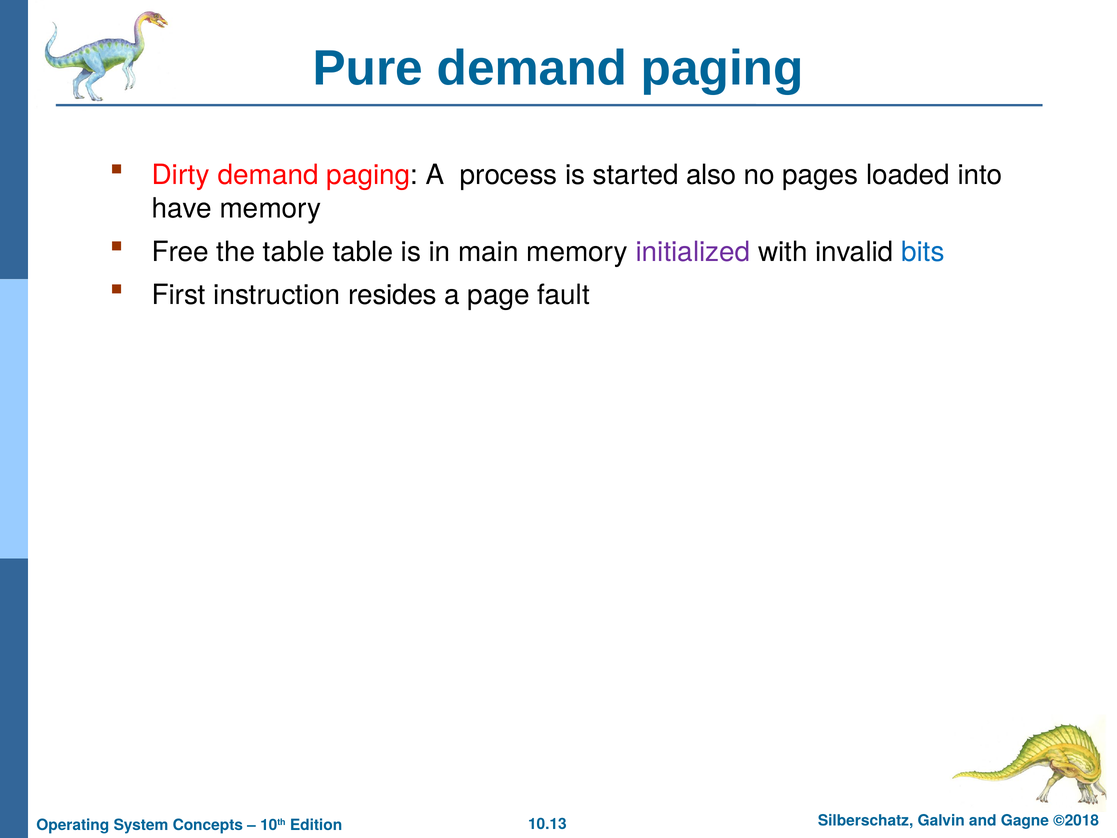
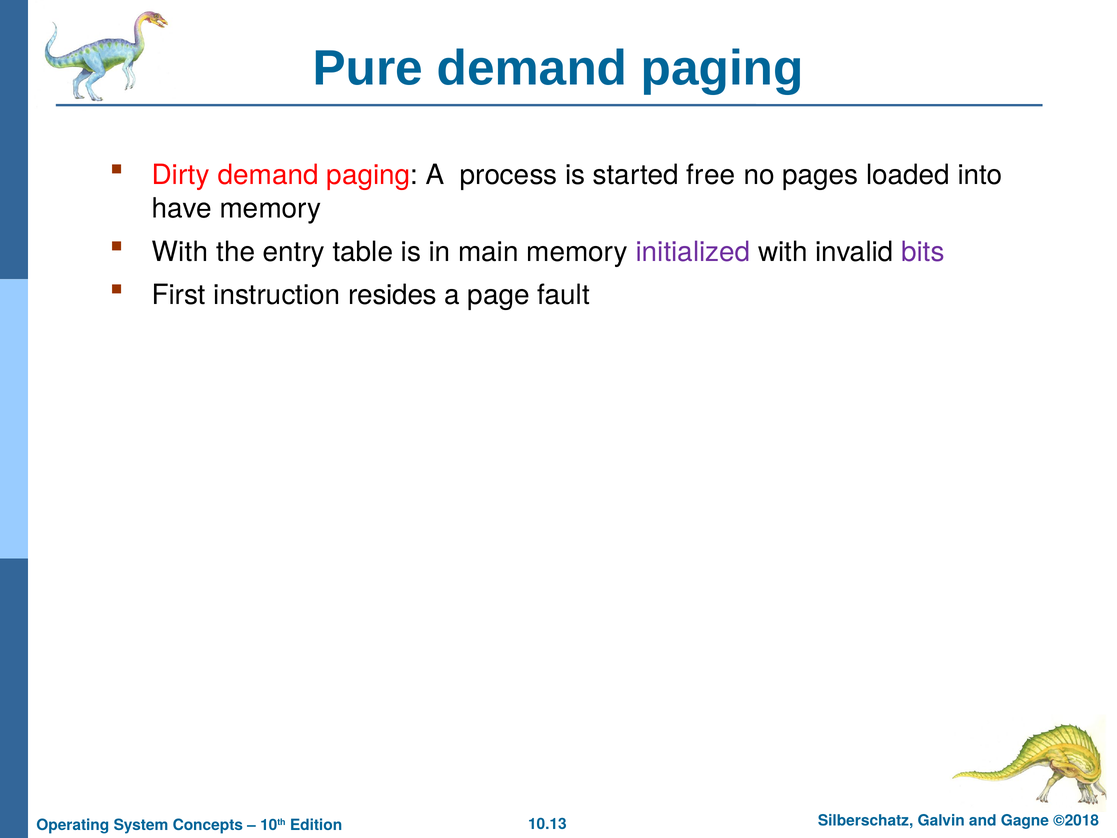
also: also -> free (711, 175)
Free: Free -> With (180, 252)
the table: table -> entry (294, 252)
bits colour: blue -> purple (923, 252)
